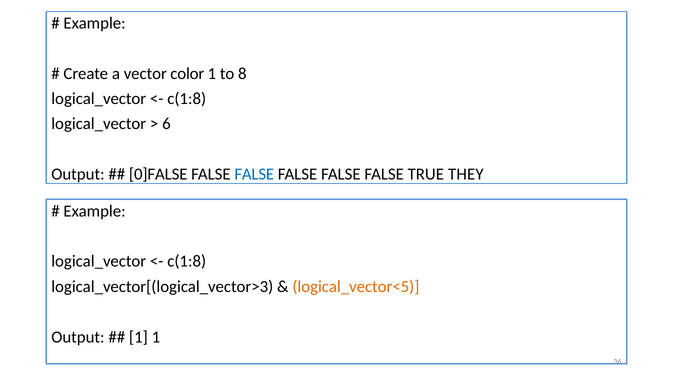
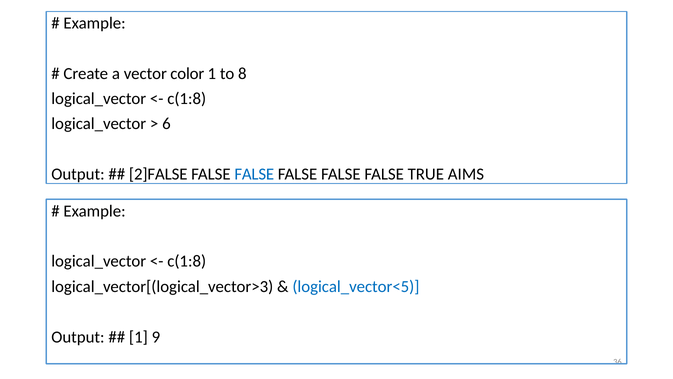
0]FALSE: 0]FALSE -> 2]FALSE (158, 174)
THEY: THEY -> AIMS (466, 174)
logical_vector<5 colour: orange -> blue (356, 286)
1 1: 1 -> 9 (156, 337)
